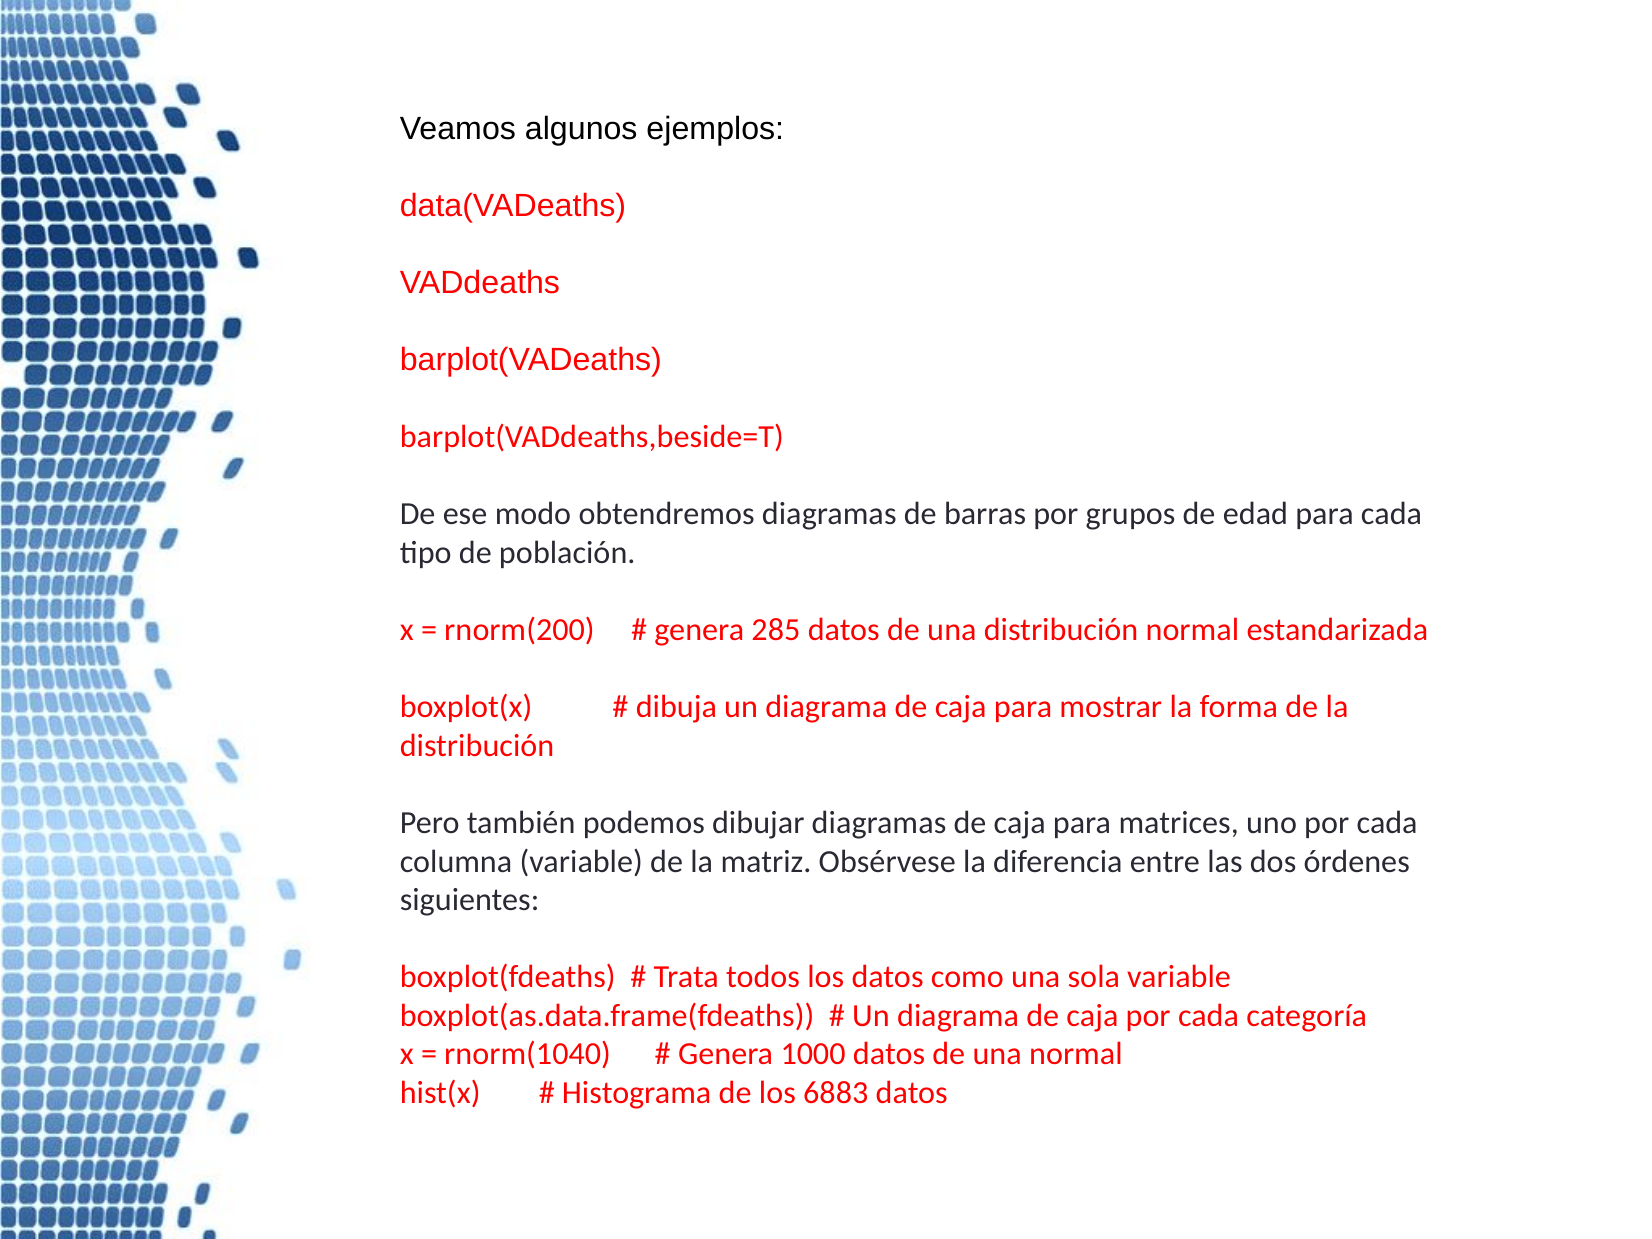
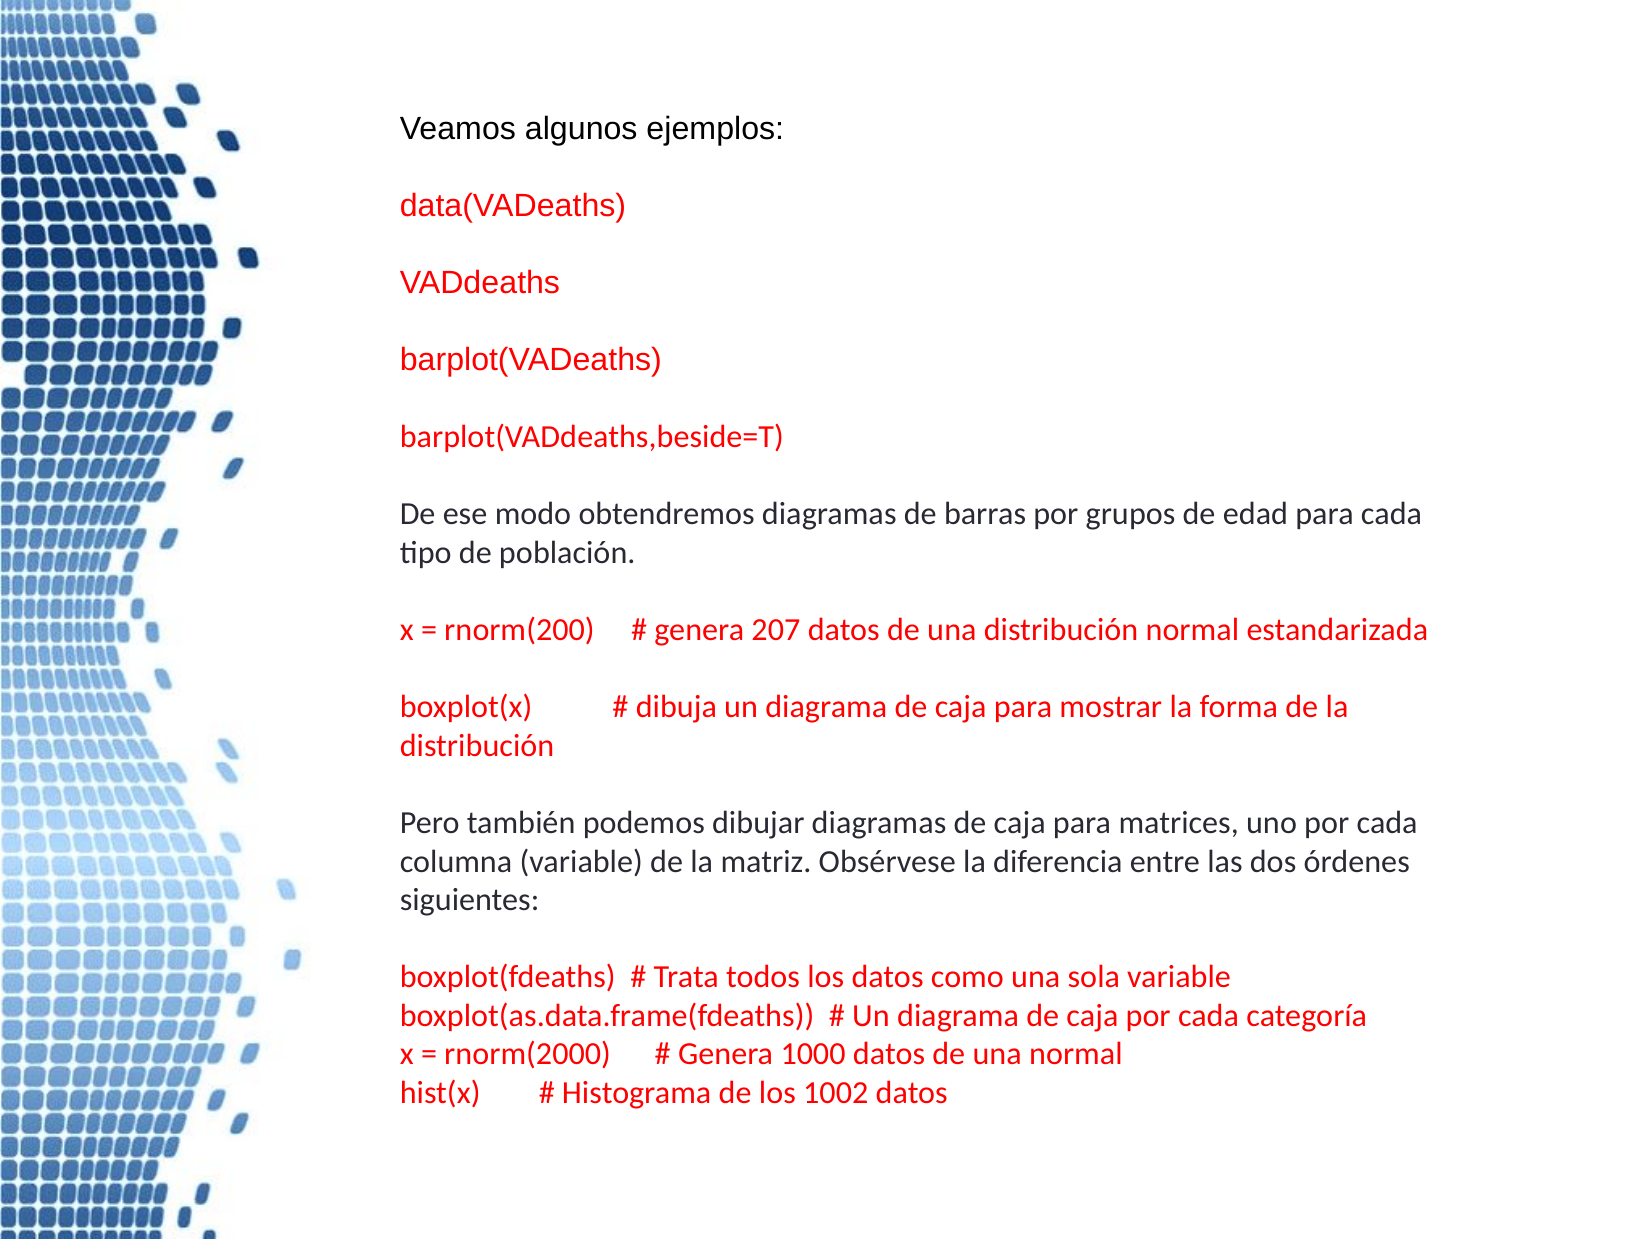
285: 285 -> 207 (776, 630)
rnorm(1040: rnorm(1040 -> rnorm(2000 (528, 1054)
6883: 6883 -> 1002 (836, 1093)
